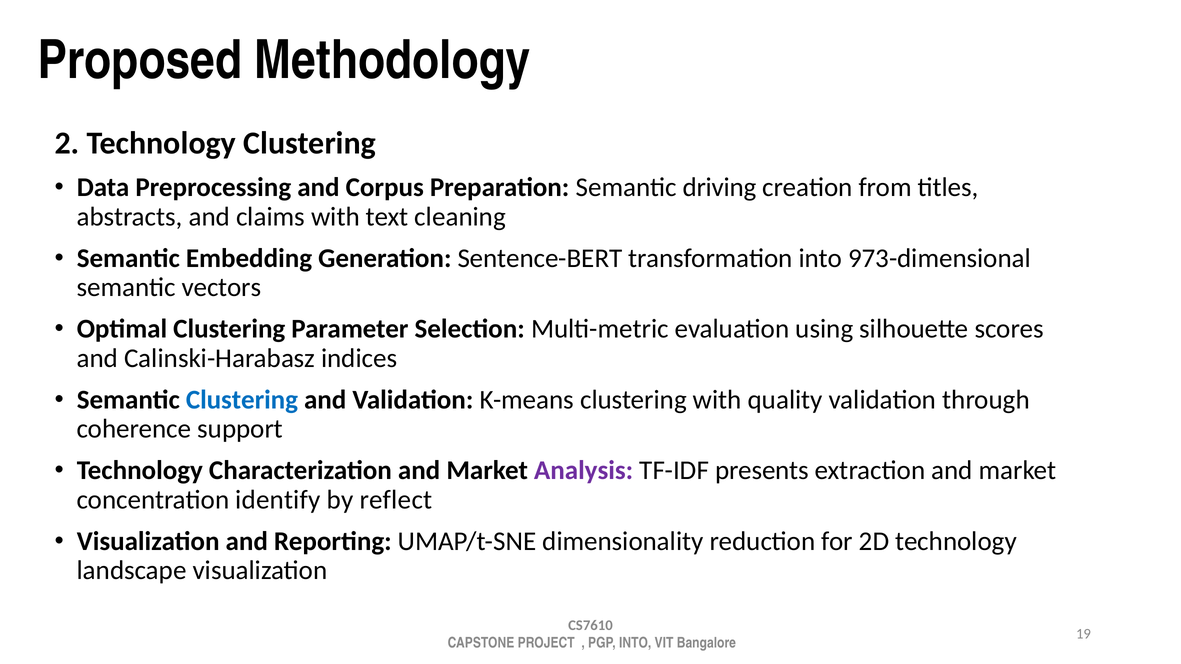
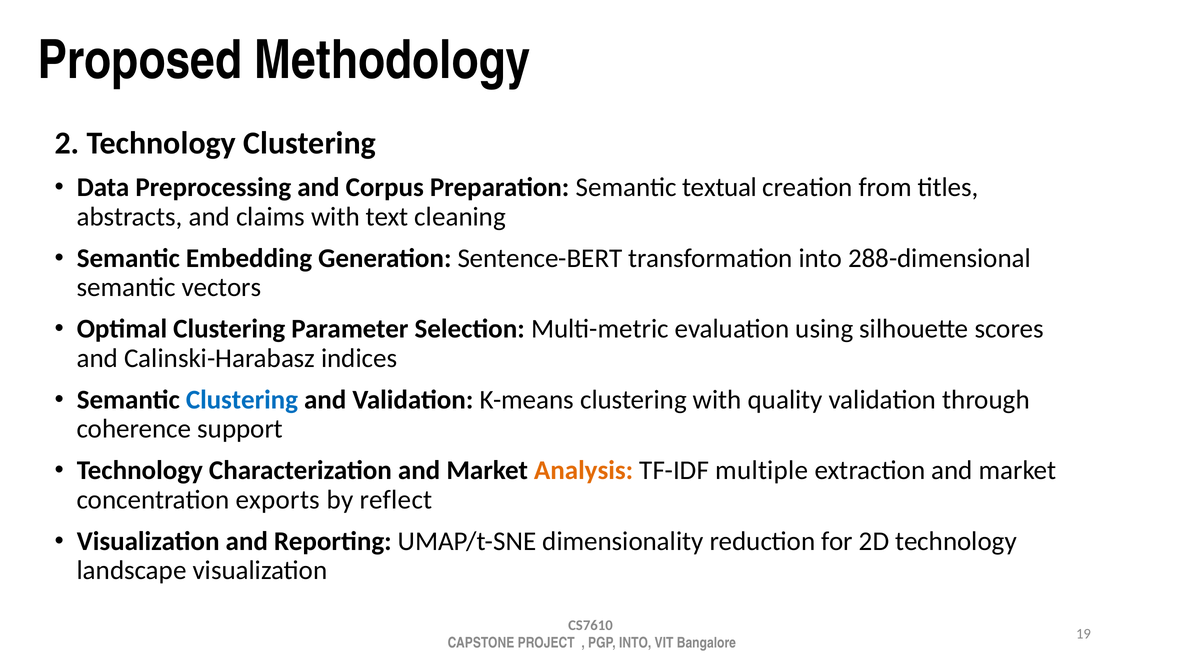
driving: driving -> textual (720, 188)
973-dimensional: 973-dimensional -> 288-dimensional (940, 258)
Analysis colour: purple -> orange (584, 471)
presents: presents -> multiple (762, 471)
identify: identify -> exports (278, 500)
